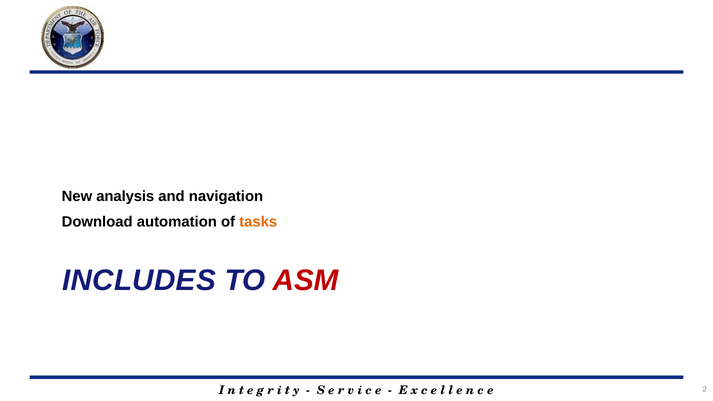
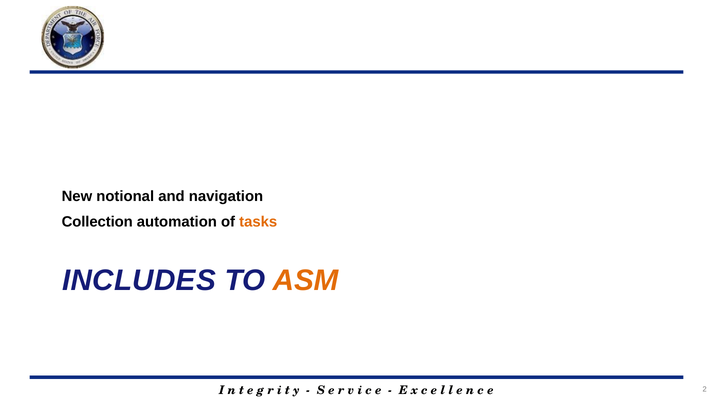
analysis: analysis -> notional (125, 197)
Download: Download -> Collection (97, 222)
ASM colour: red -> orange (306, 280)
